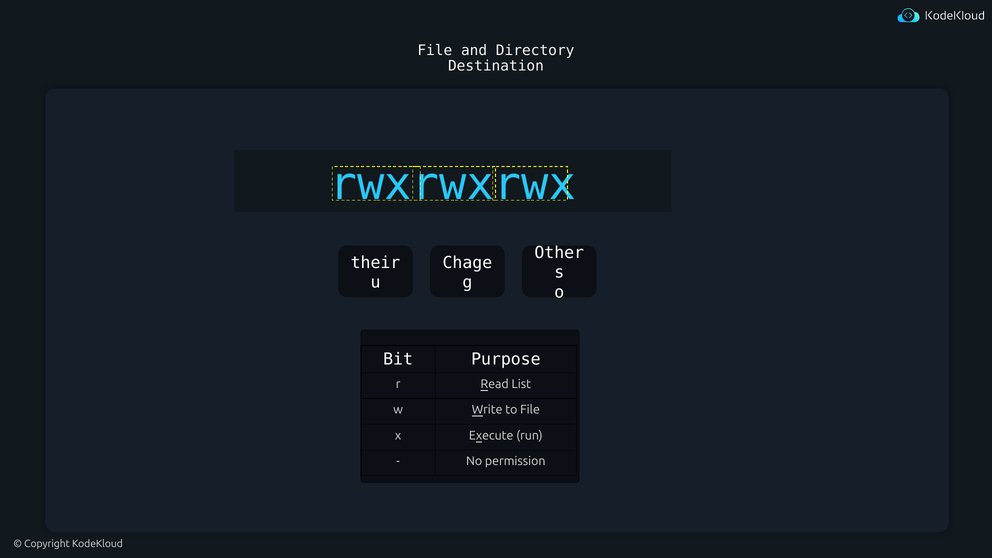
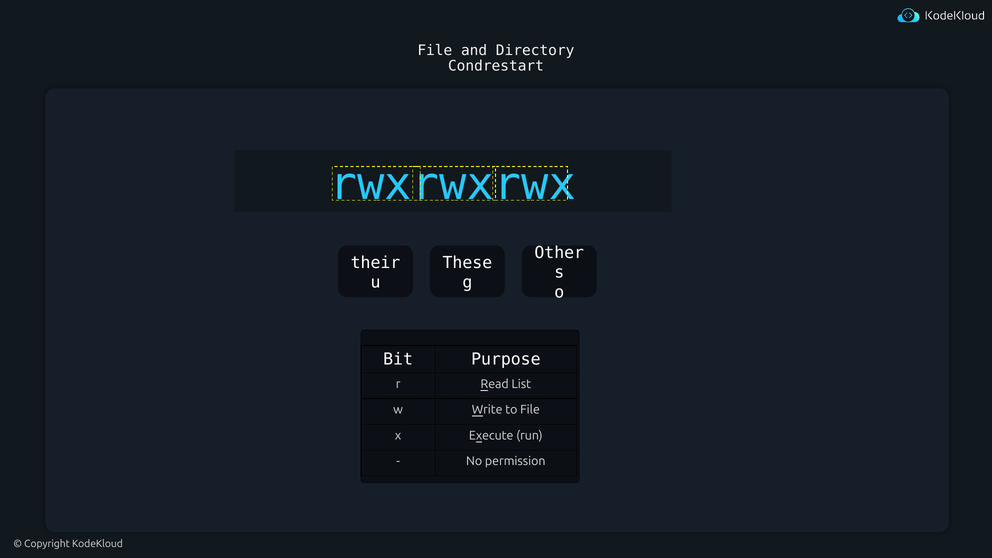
Destination: Destination -> Condrestart (496, 66)
Chage: Chage -> These (467, 263)
